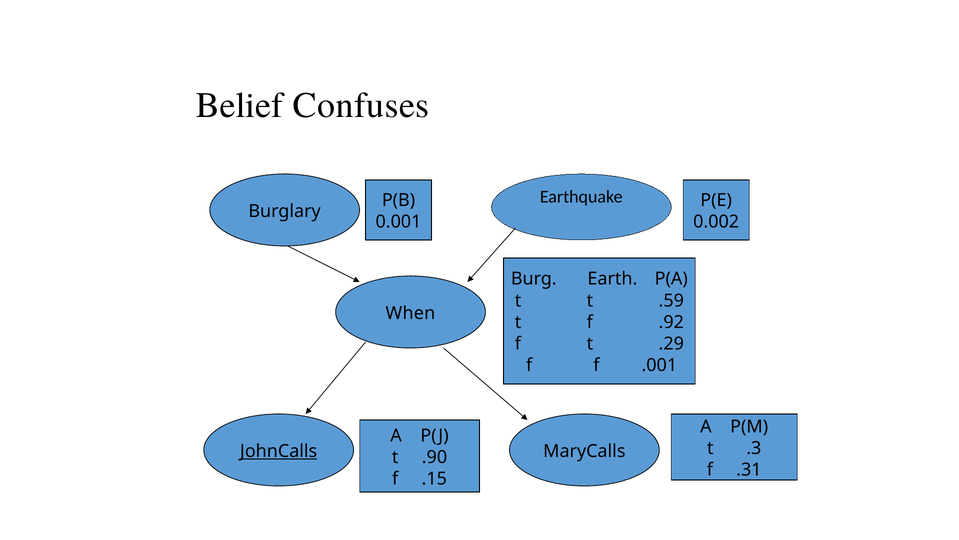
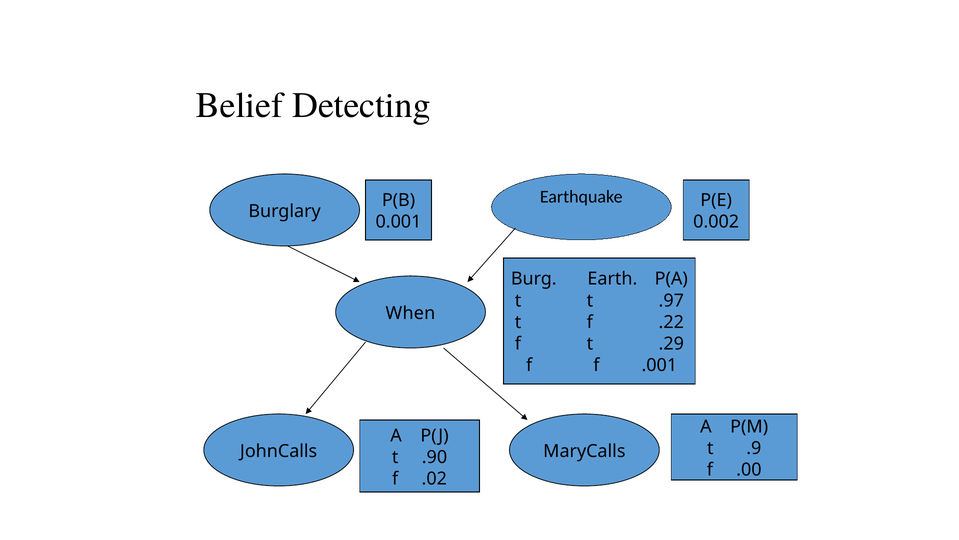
Confuses: Confuses -> Detecting (361, 105)
.59: .59 -> .97 (671, 300)
.92: .92 -> .22 (671, 322)
.3: .3 -> .9 (754, 448)
JohnCalls underline: present -> none (279, 451)
.31: .31 -> .00 (749, 469)
.15: .15 -> .02 (434, 478)
